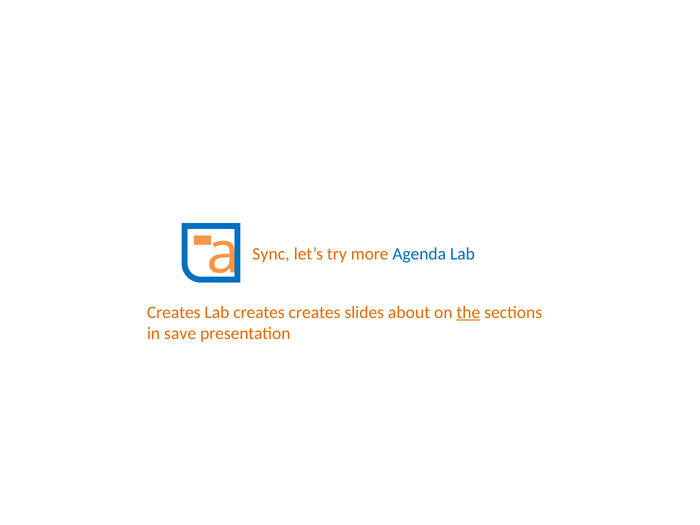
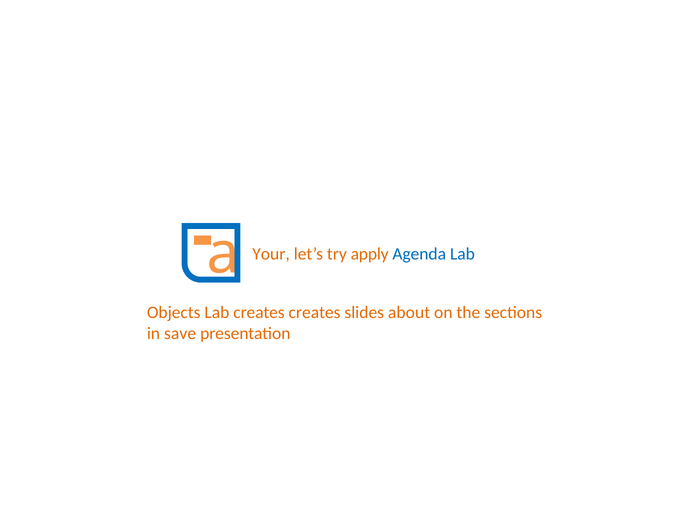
Sync: Sync -> Your (271, 254)
more: more -> apply (370, 254)
Creates: Creates -> Objects (174, 313)
the underline: present -> none (468, 313)
